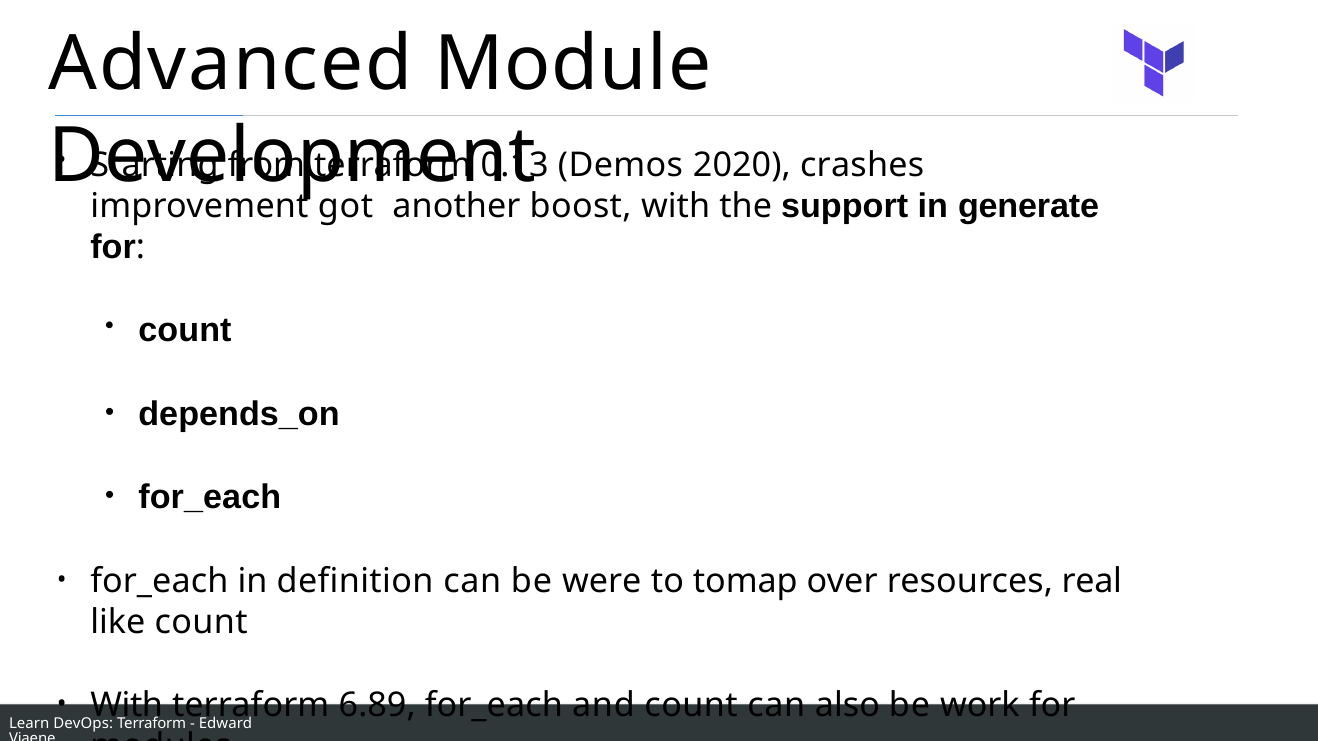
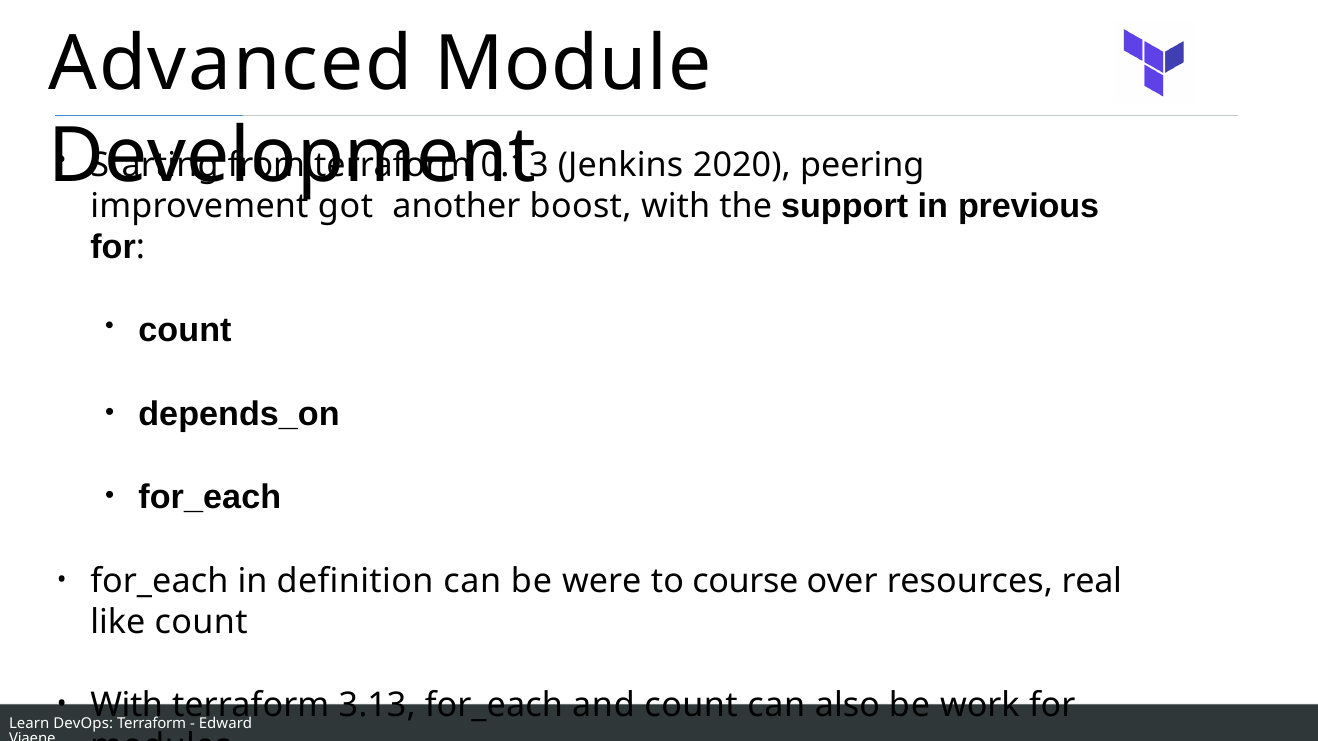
Demos: Demos -> Jenkins (621, 165)
crashes: crashes -> peering (862, 165)
generate: generate -> previous (1029, 206)
tomap: tomap -> course (745, 581)
6.89: 6.89 -> 3.13 (377, 706)
